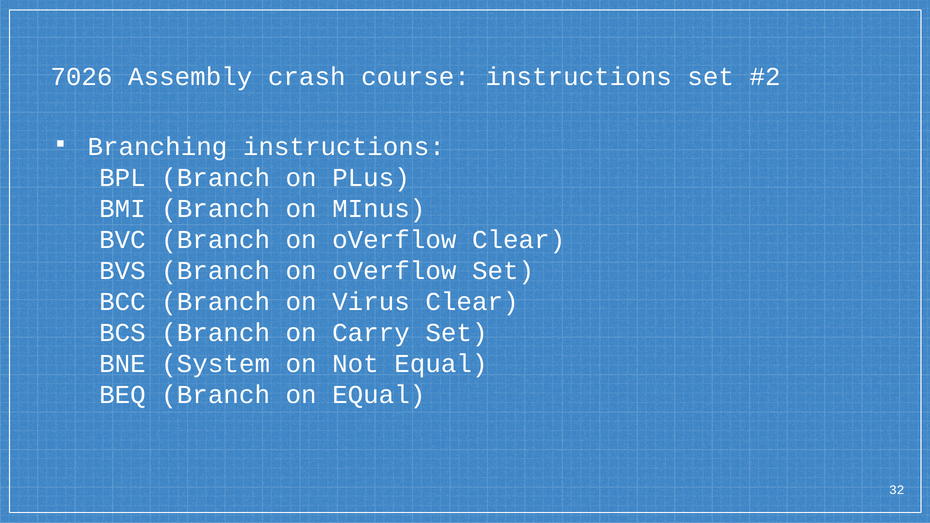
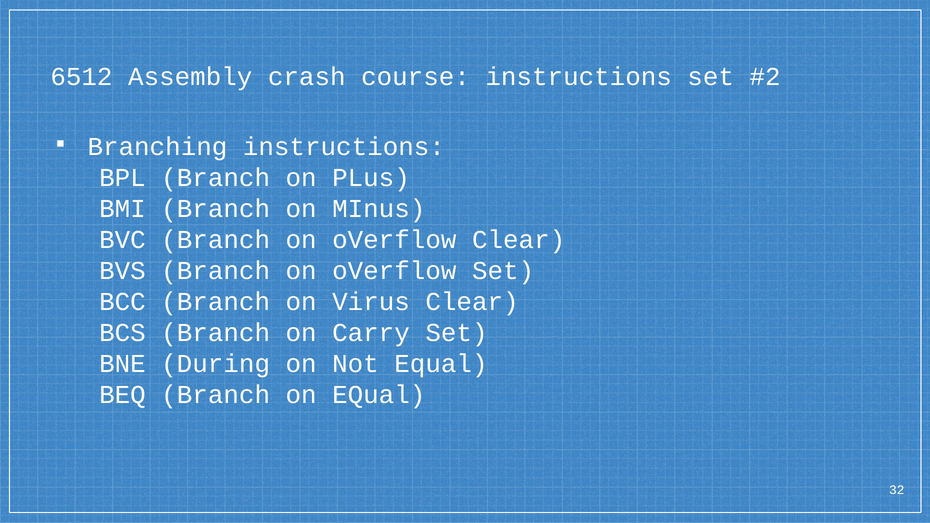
7026: 7026 -> 6512 (81, 77)
System: System -> During (216, 364)
